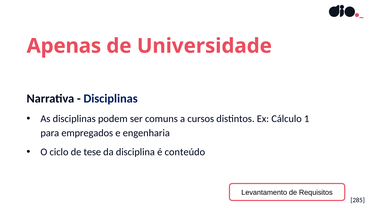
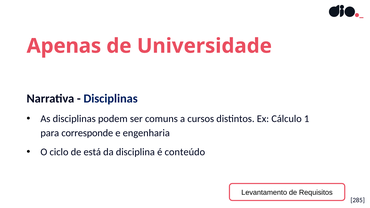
empregados: empregados -> corresponde (87, 133)
tese: tese -> está (92, 152)
